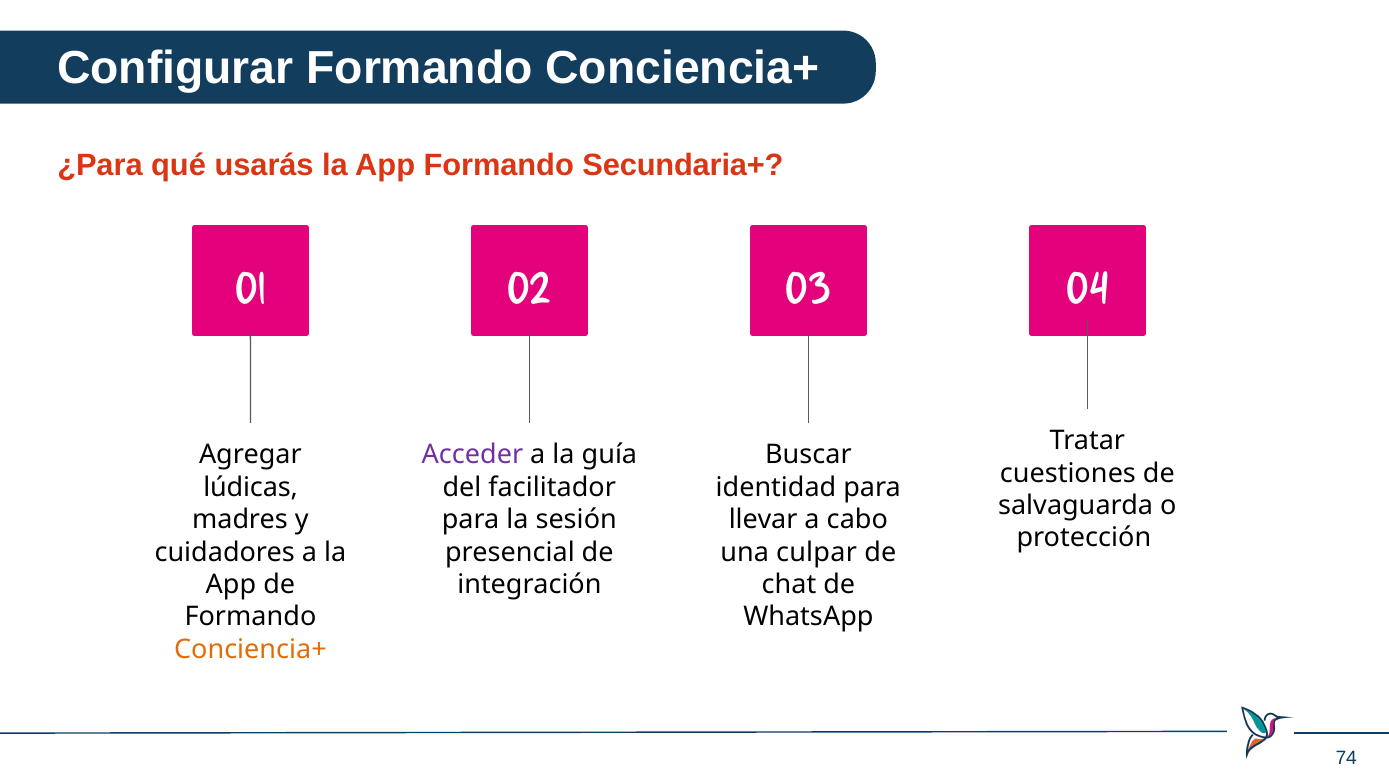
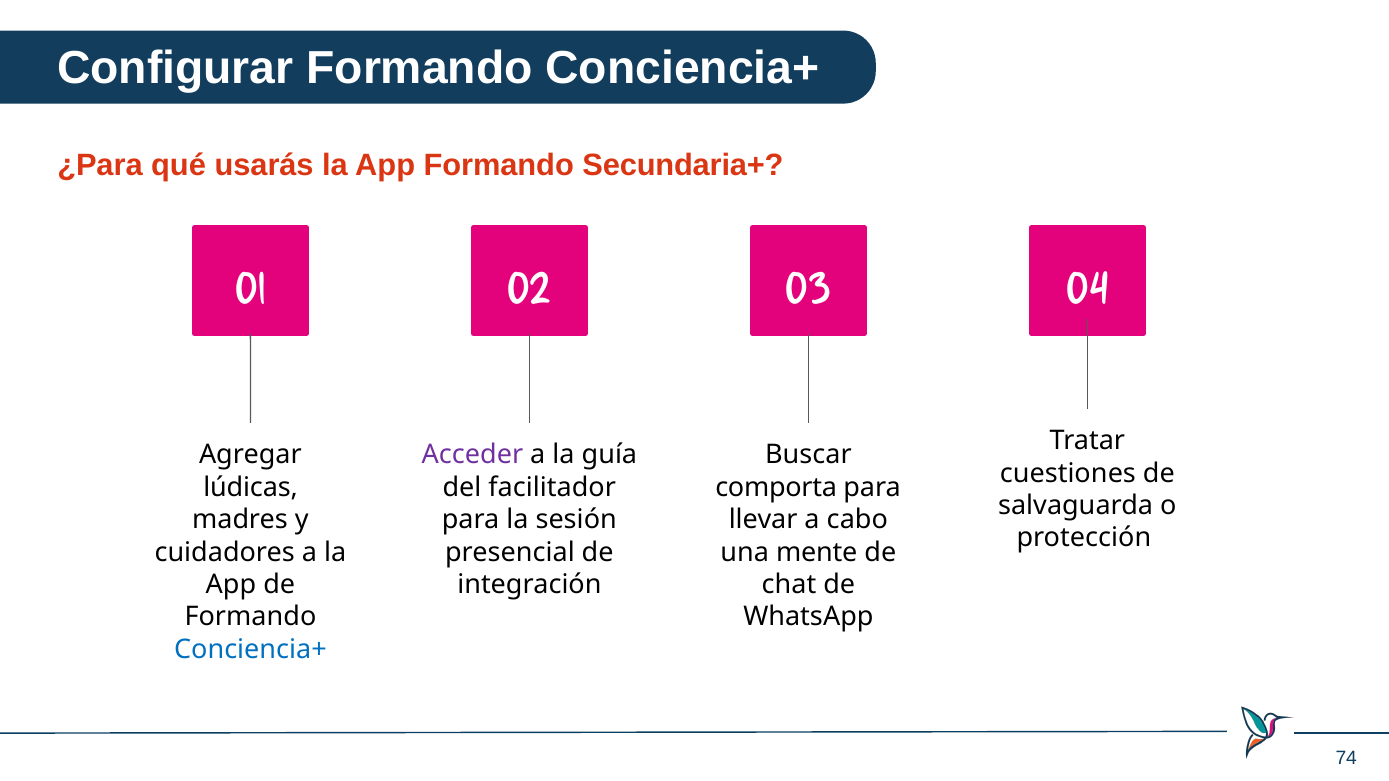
identidad: identidad -> comporta (776, 488)
culpar: culpar -> mente (817, 552)
Conciencia+ colour: orange -> blue (250, 650)
